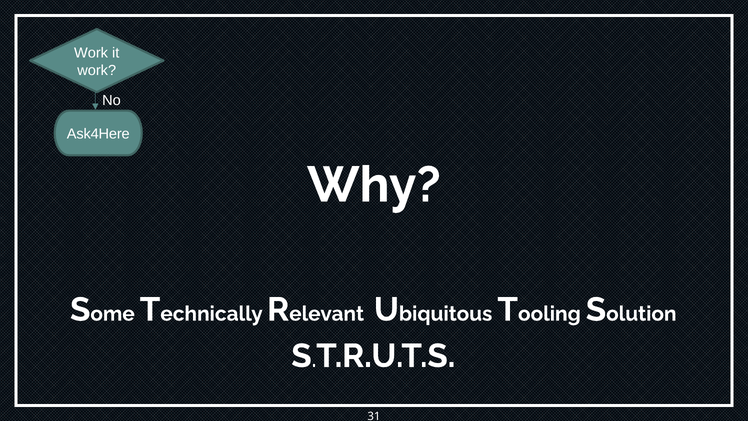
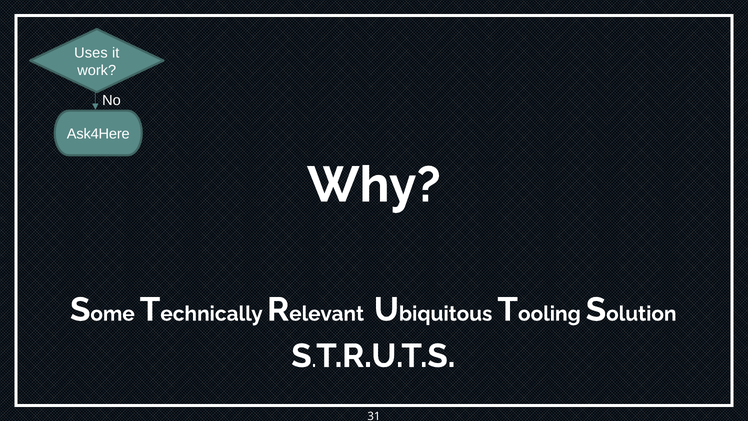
Work: Work -> Uses (91, 53)
